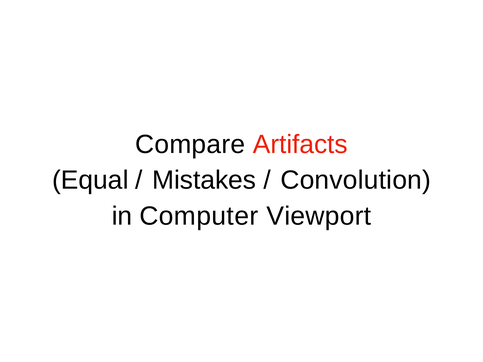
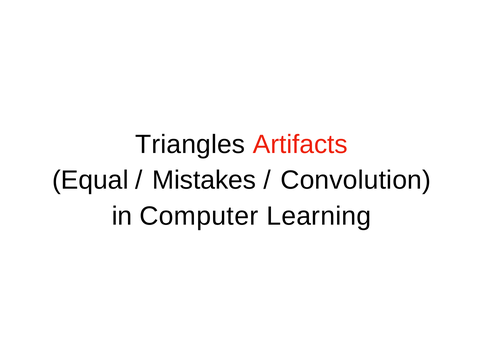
Compare: Compare -> Triangles (190, 145)
Viewport: Viewport -> Learning (319, 216)
